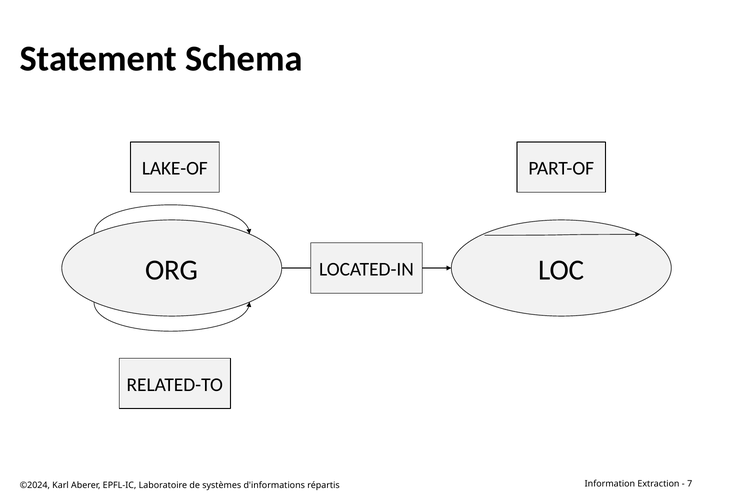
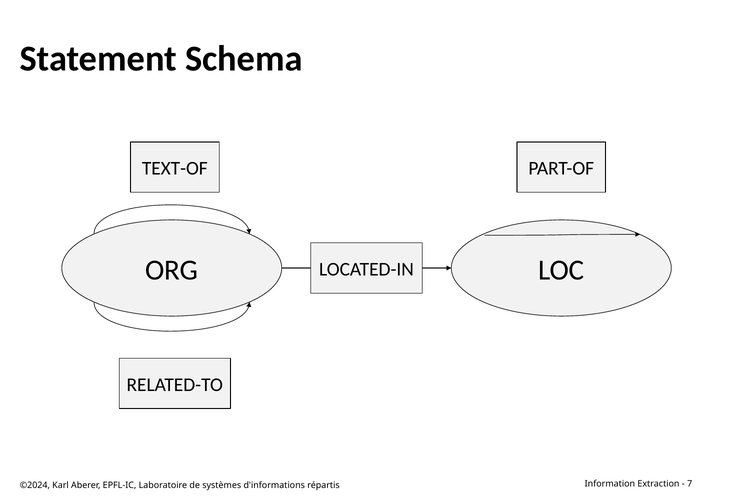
LAKE-OF: LAKE-OF -> TEXT-OF (175, 169)
